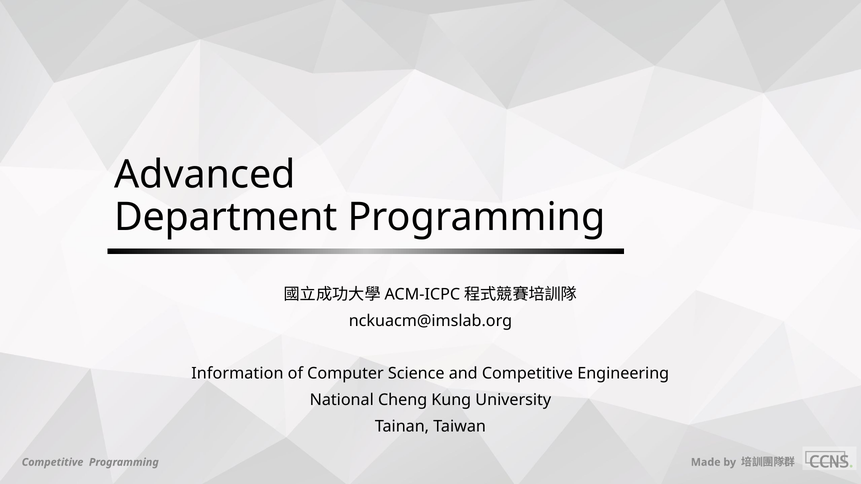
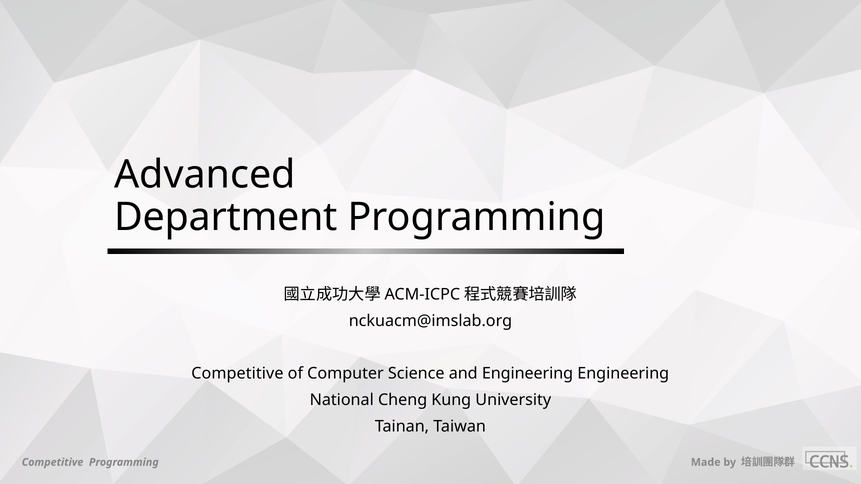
Information: Information -> Competitive (237, 374)
and Competitive: Competitive -> Engineering (528, 374)
